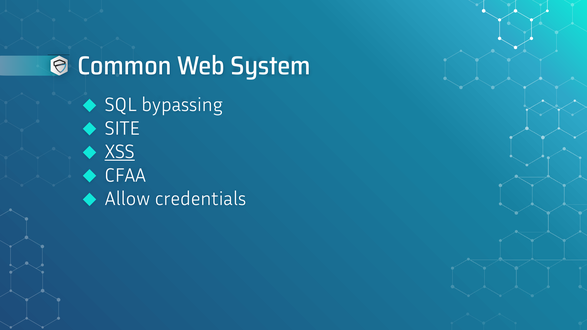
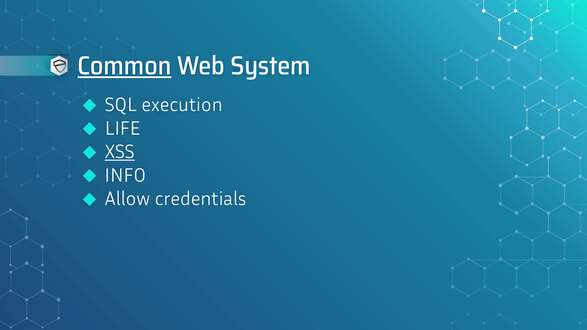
Common underline: none -> present (124, 66)
bypassing: bypassing -> execution (182, 105)
SITE: SITE -> LIFE (122, 128)
CFAA: CFAA -> INFO (125, 175)
